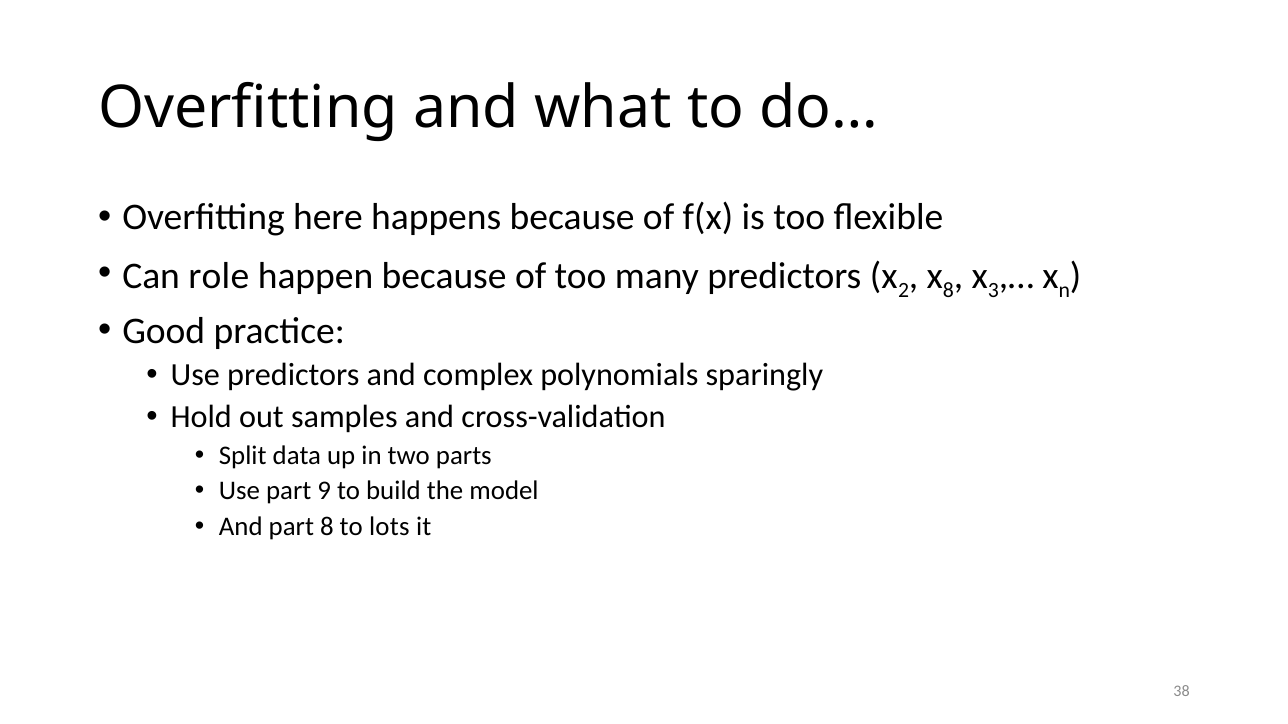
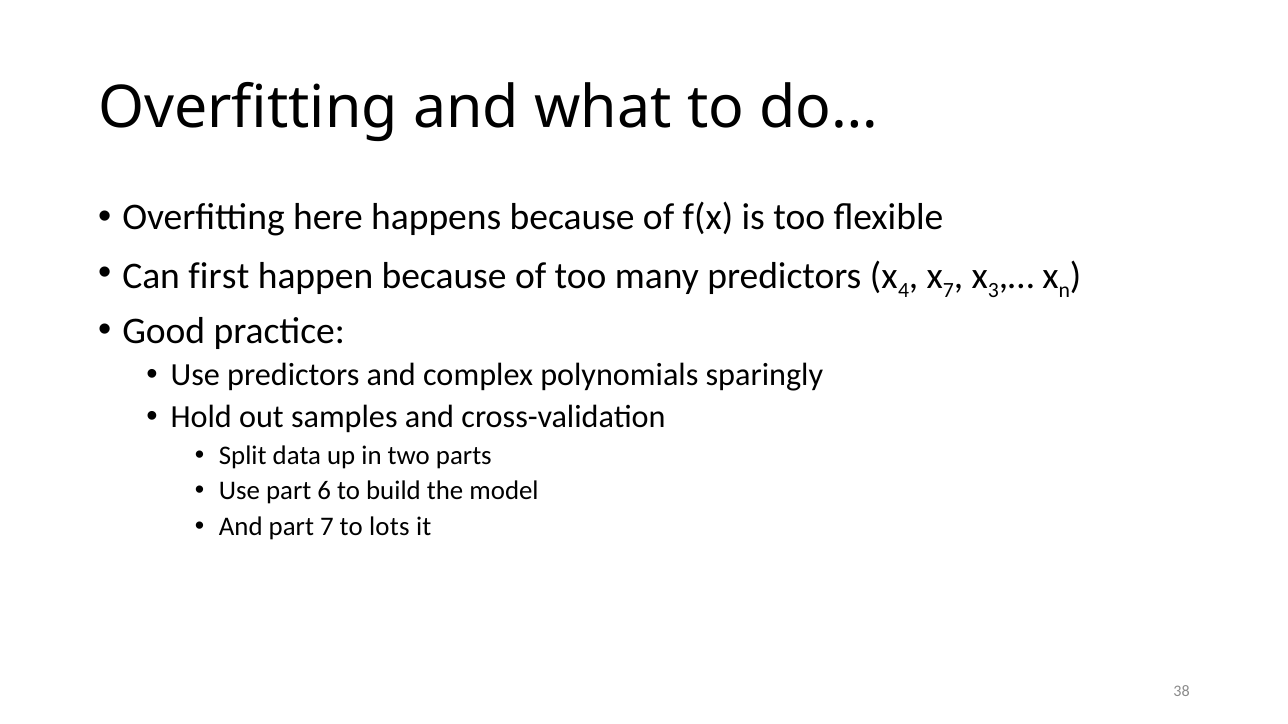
role: role -> first (219, 276)
2: 2 -> 4 (904, 291)
8: 8 -> 7 (948, 291)
9: 9 -> 6 (324, 491)
part 8: 8 -> 7 (327, 527)
